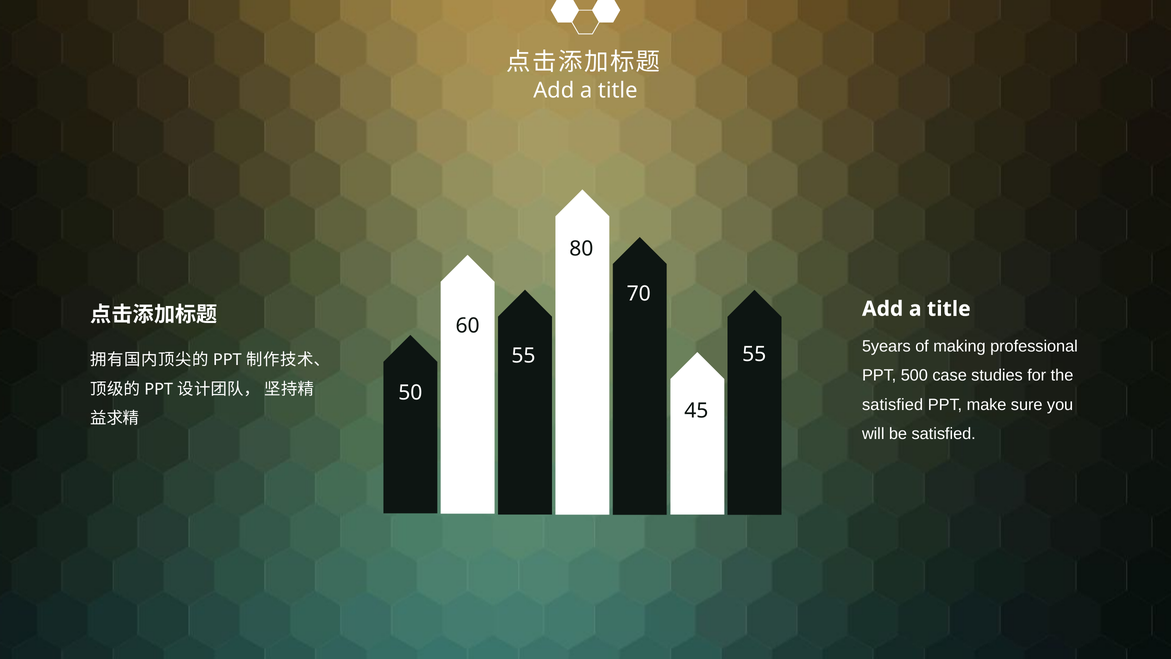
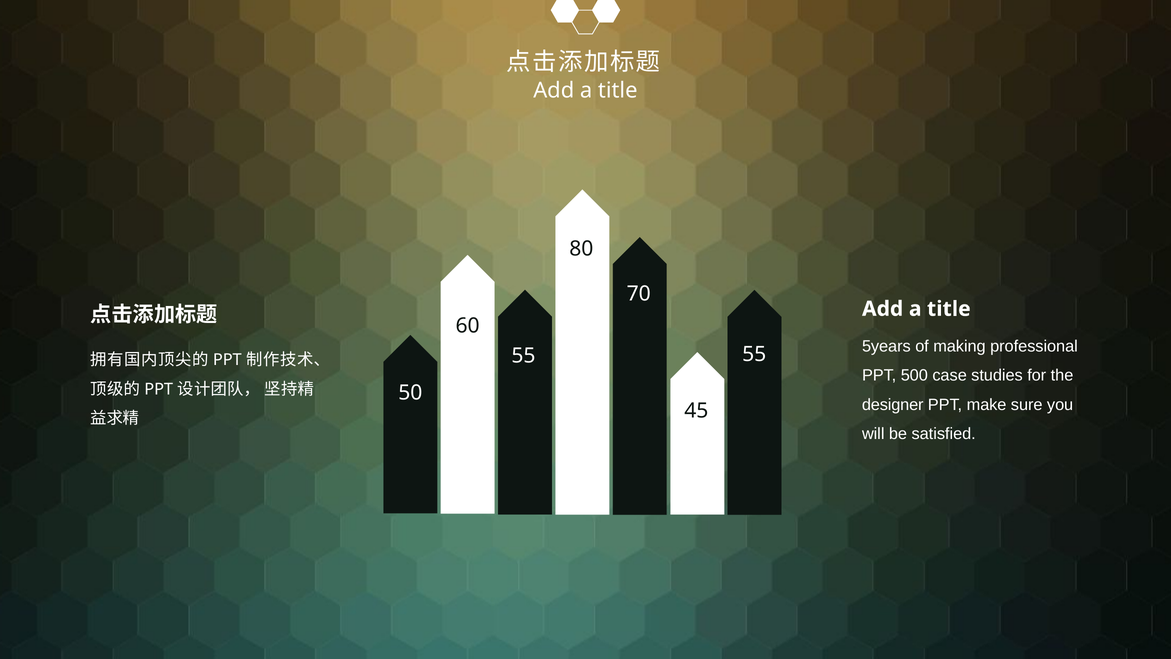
satisfied: satisfied -> designer (893, 405)
